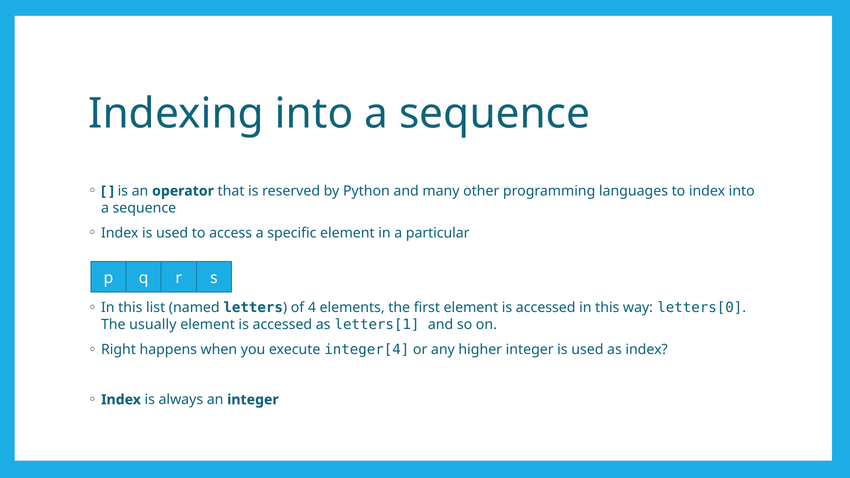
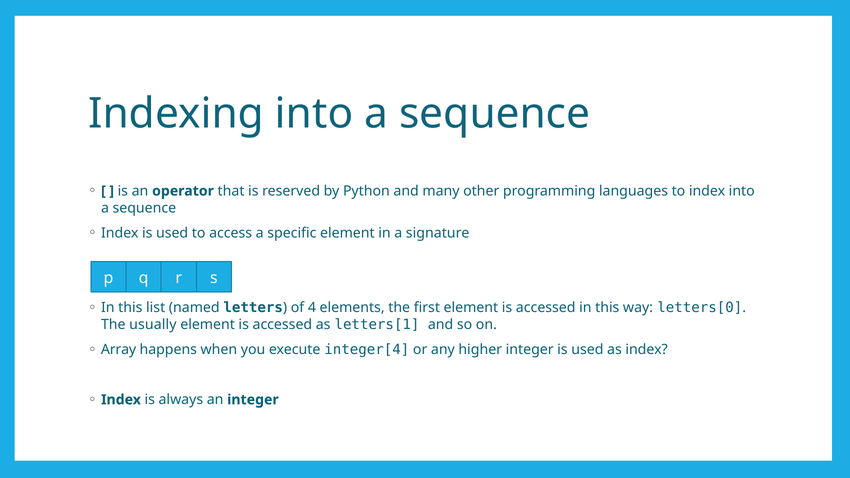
particular: particular -> signature (438, 233)
Right: Right -> Array (119, 350)
